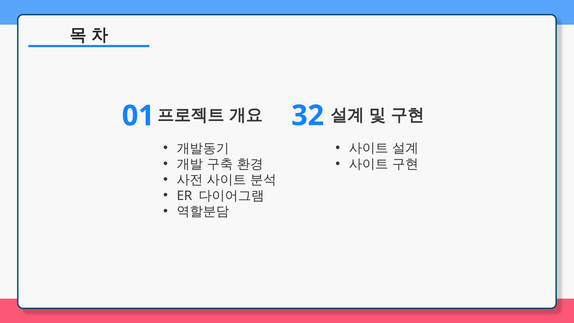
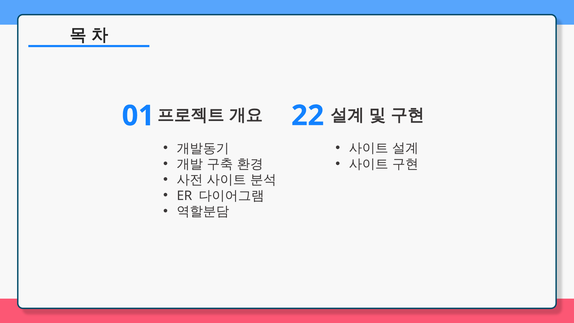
32: 32 -> 22 (308, 116)
